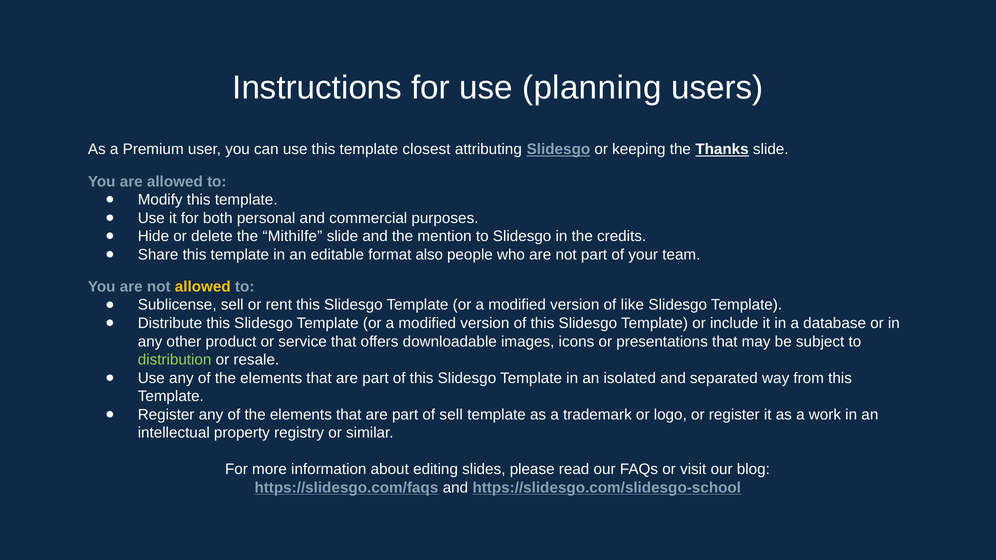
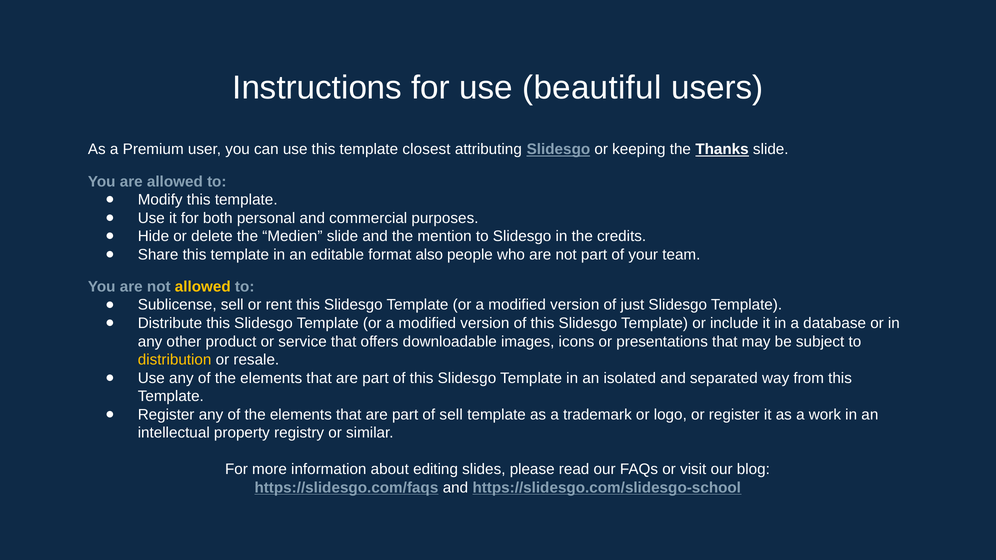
planning: planning -> beautiful (592, 88)
Mithilfe: Mithilfe -> Medien (292, 236)
like: like -> just (632, 305)
distribution colour: light green -> yellow (175, 360)
